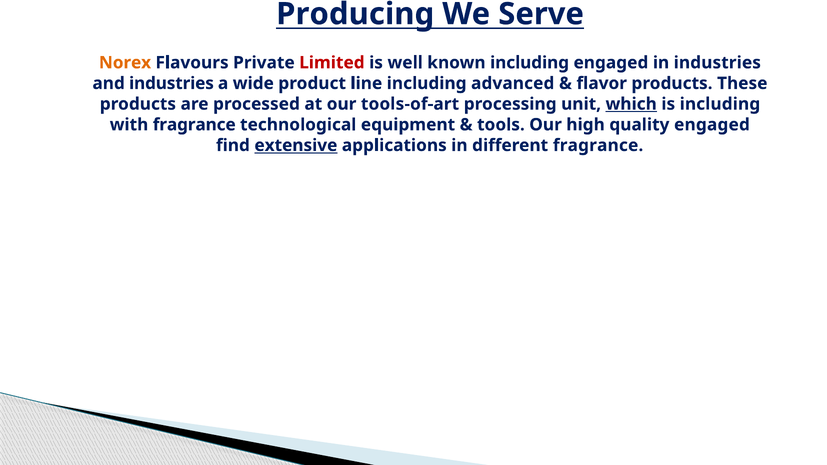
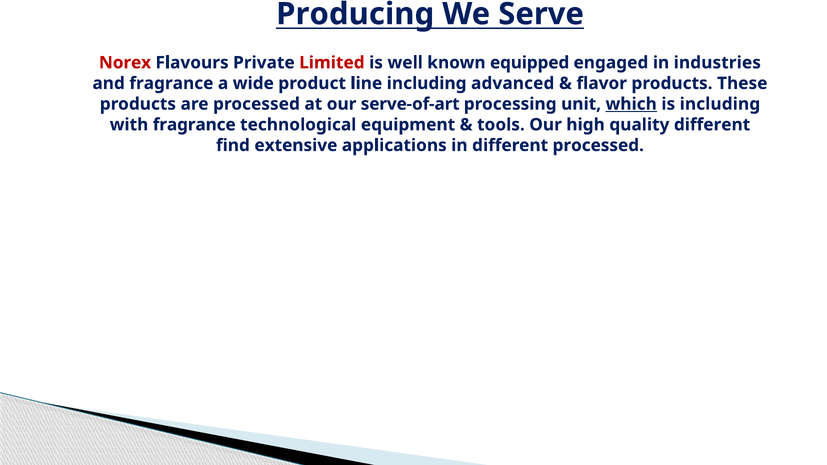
Norex colour: orange -> red (125, 63)
known including: including -> equipped (530, 63)
and industries: industries -> fragrance (171, 83)
tools-of-art: tools-of-art -> serve-of-art (410, 104)
quality engaged: engaged -> different (712, 125)
extensive underline: present -> none (296, 145)
different fragrance: fragrance -> processed (598, 145)
